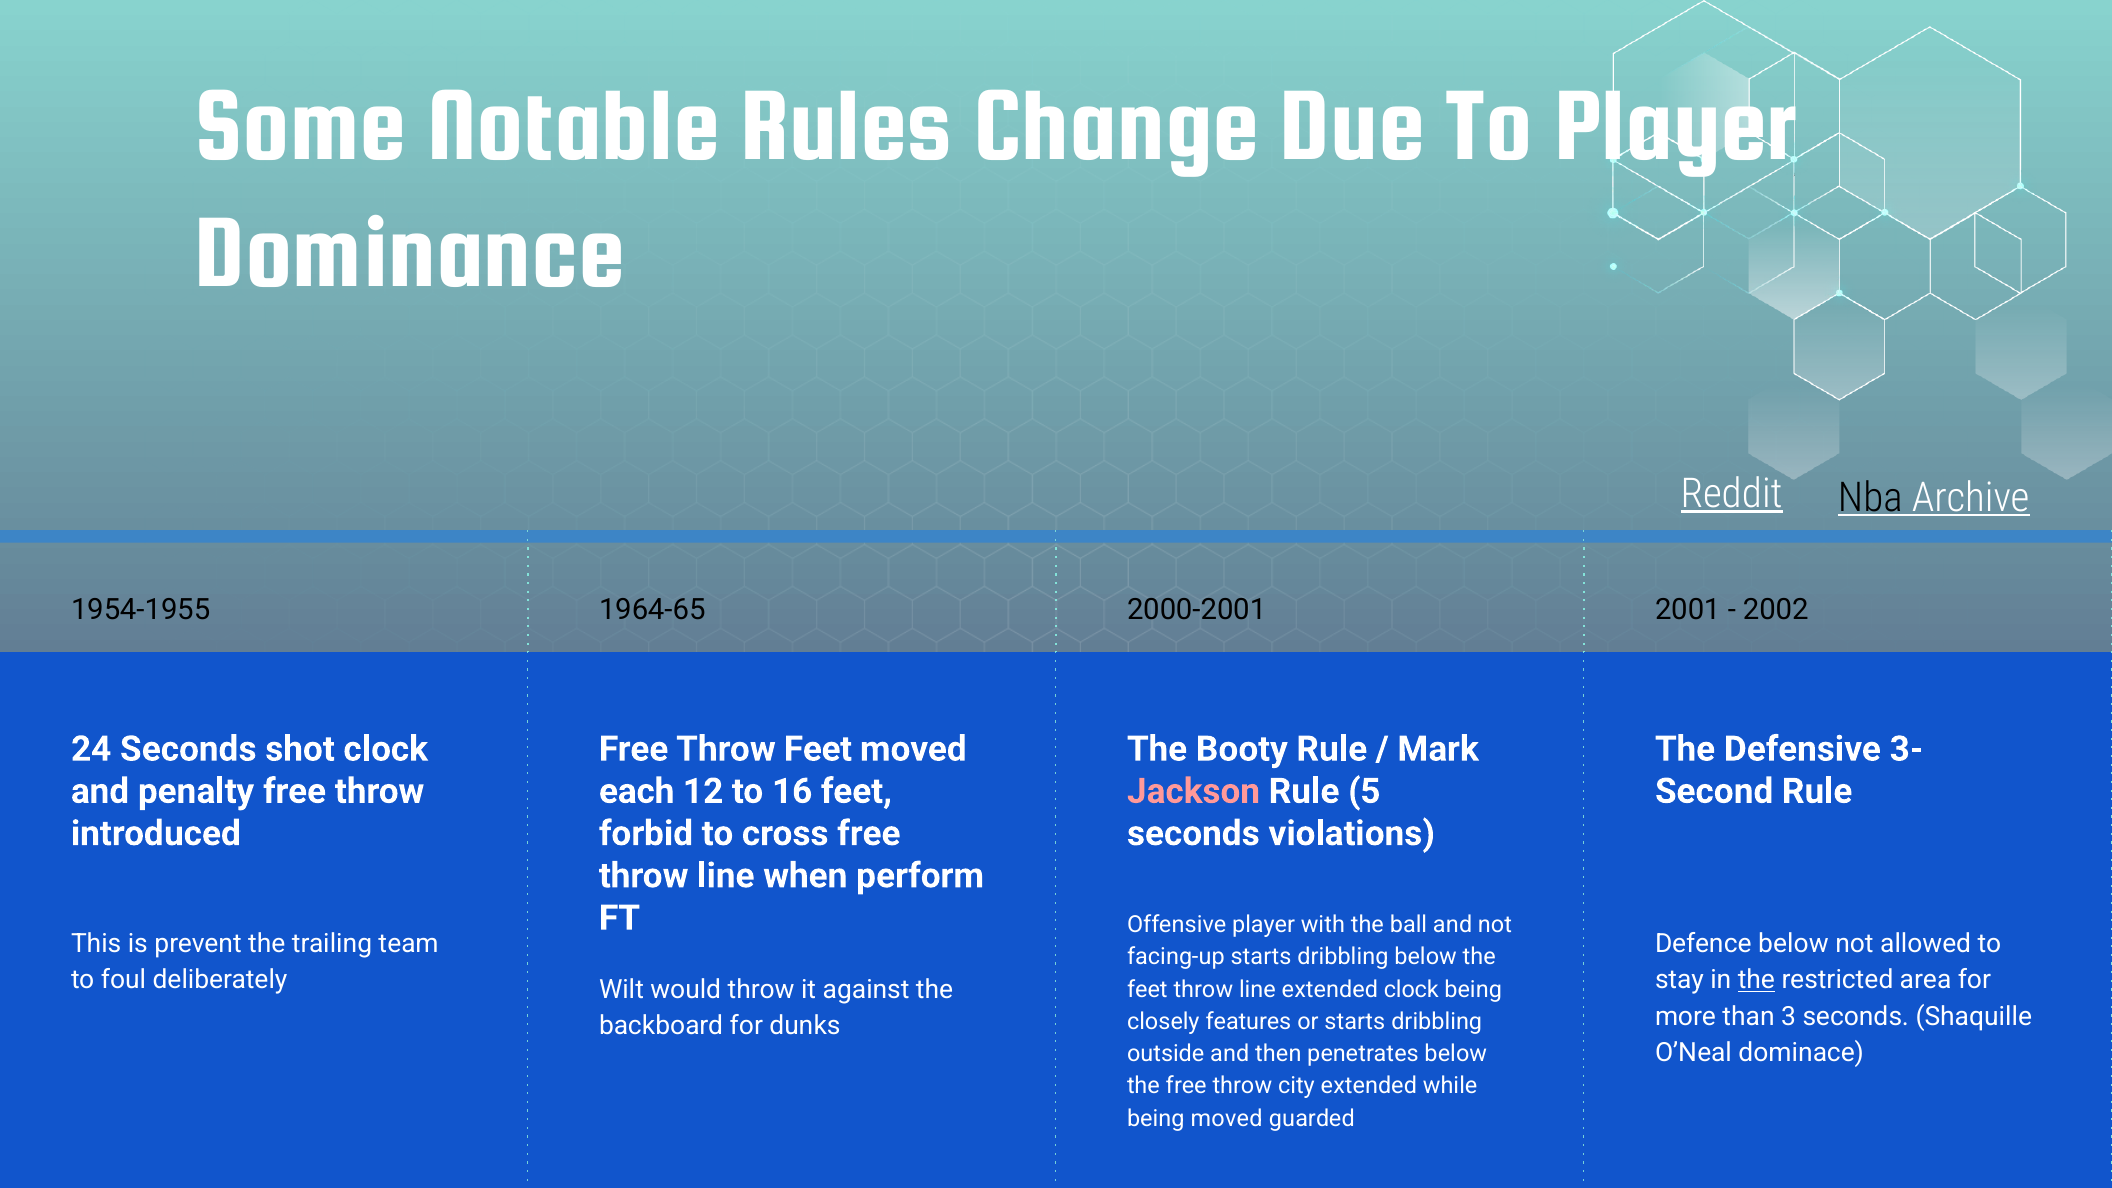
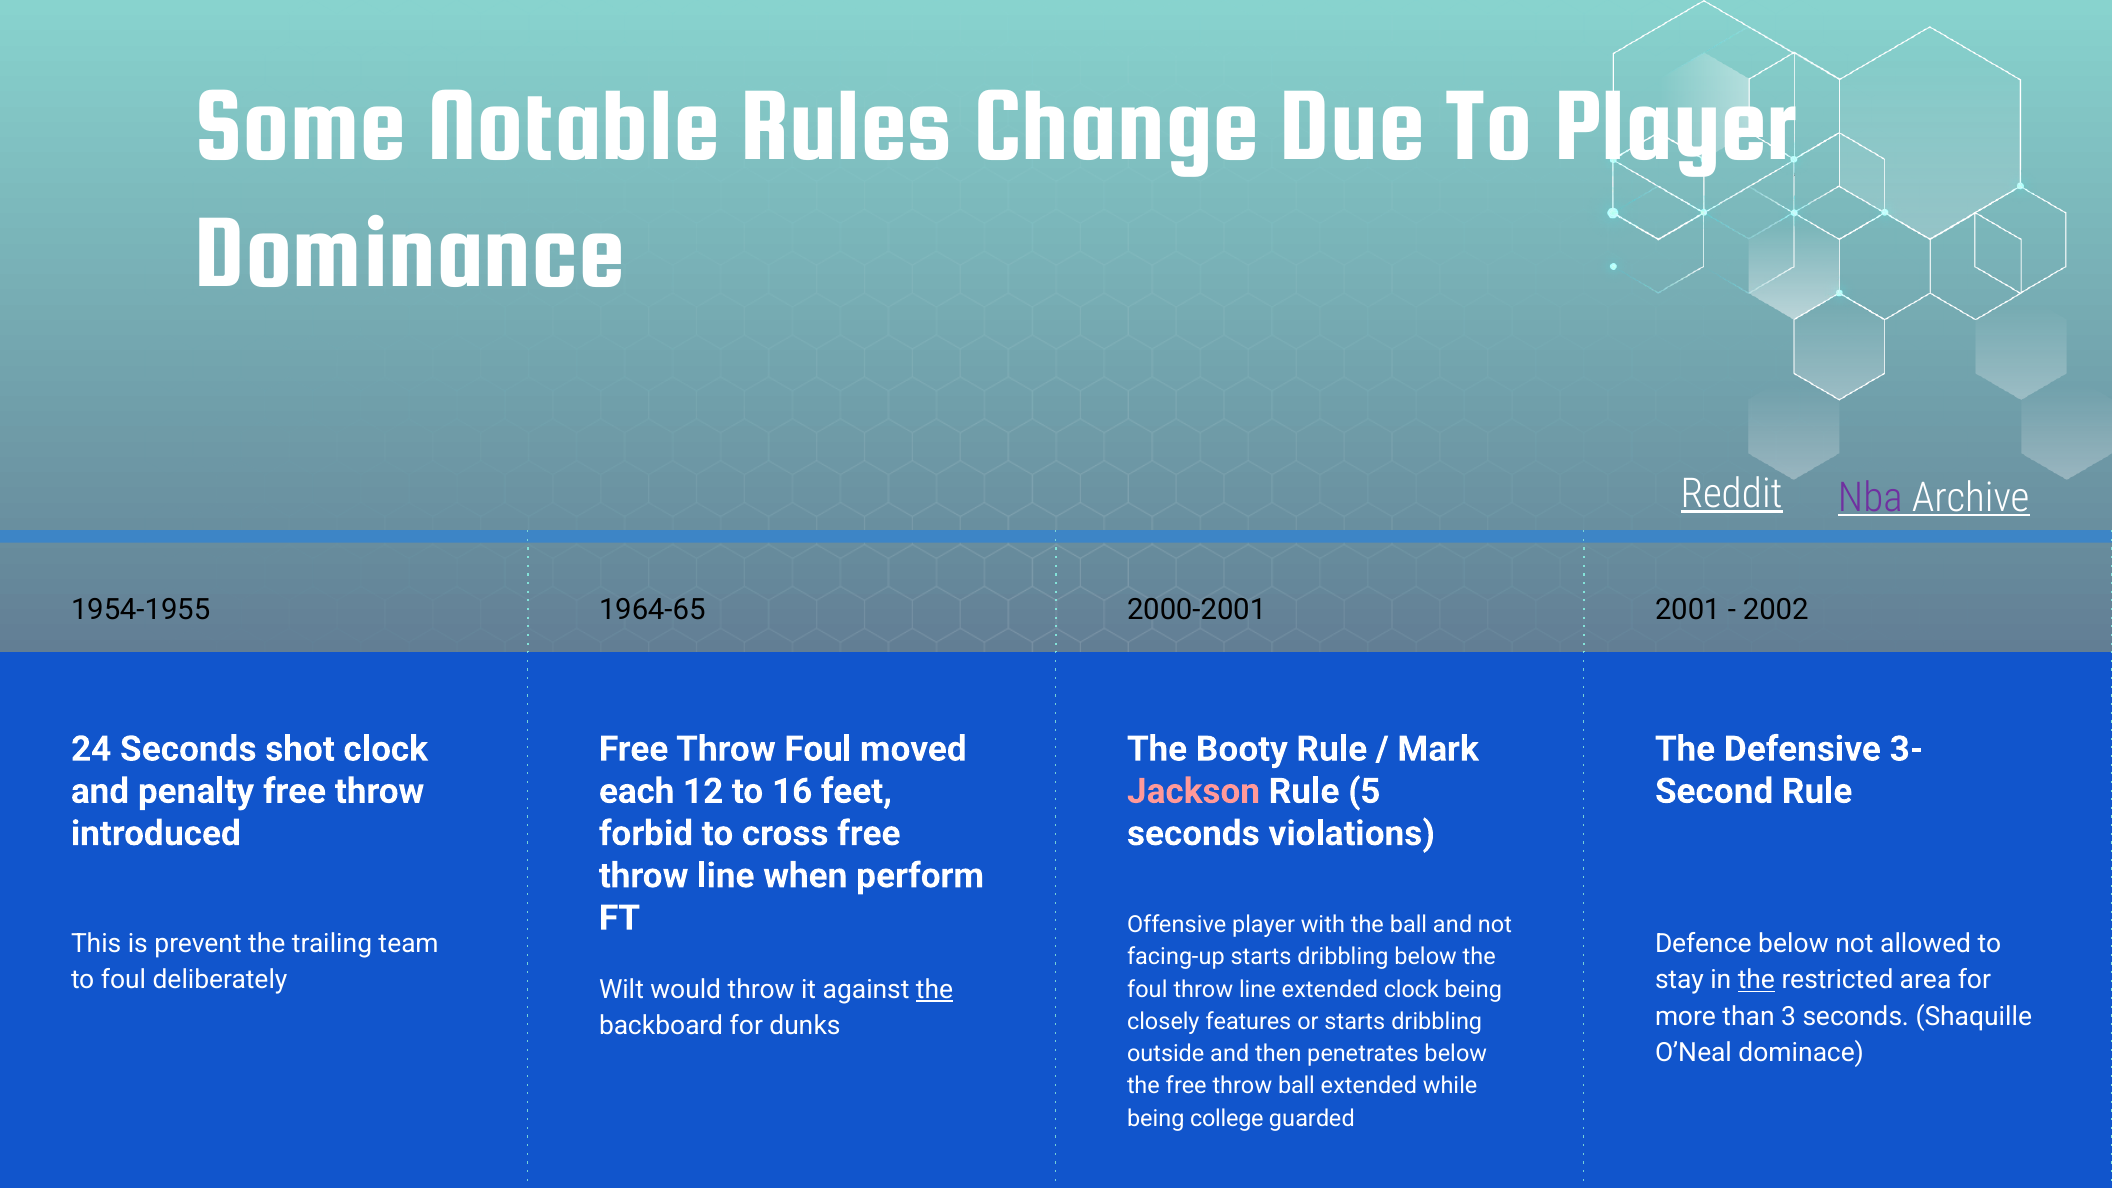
Nba colour: black -> purple (1870, 497)
Throw Feet: Feet -> Foul (818, 749)
the underline: none -> present (935, 989)
feet: feet -> foul (1147, 989)
throw city: city -> ball (1296, 1086)
being moved: moved -> college (1227, 1118)
